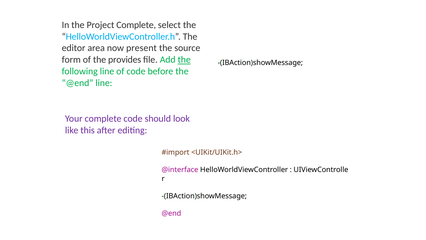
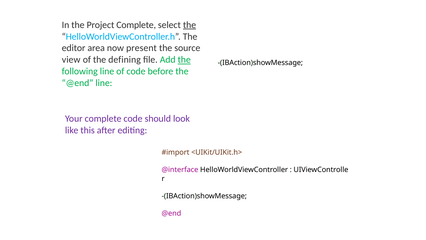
the underline: none -> present (190, 25)
form: form -> view (71, 60)
provides: provides -> defining (125, 60)
